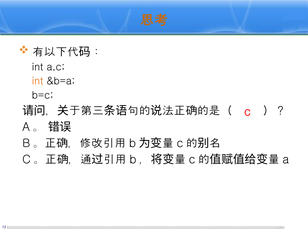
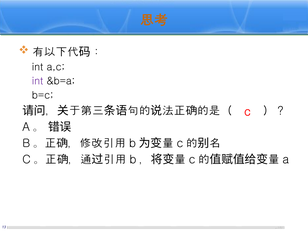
int colour: orange -> purple (38, 81)
